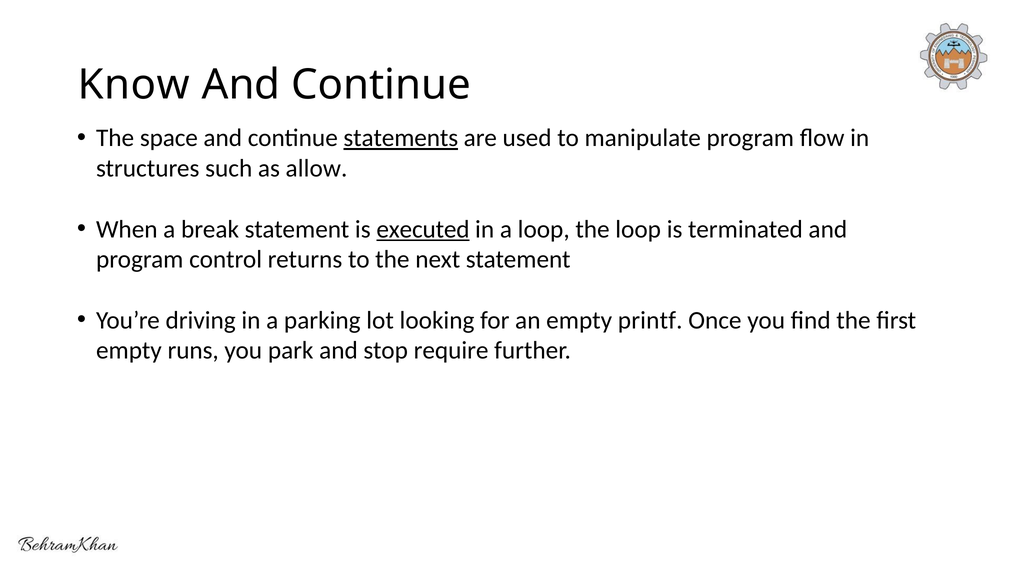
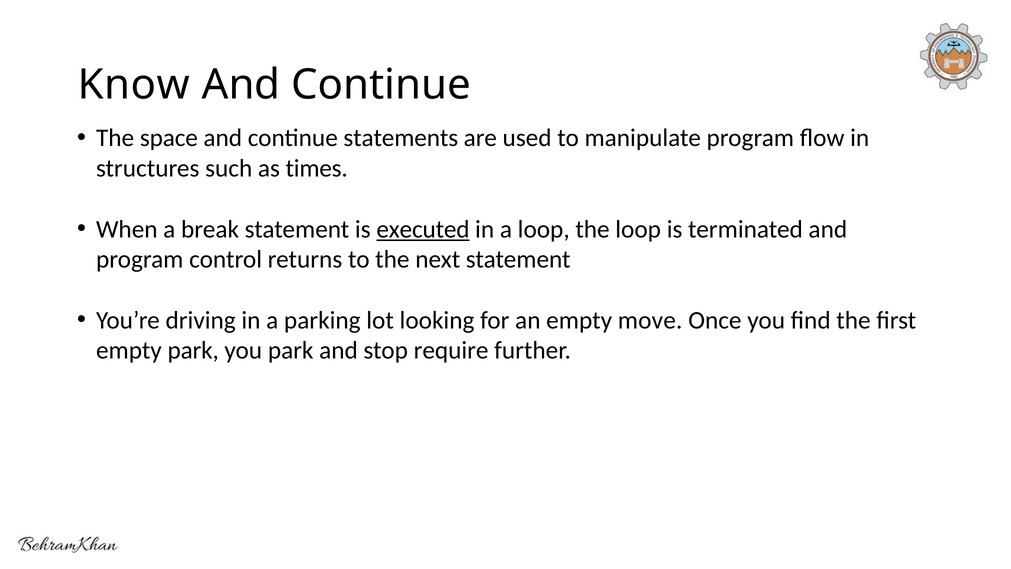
statements underline: present -> none (401, 138)
allow: allow -> times (317, 168)
printf: printf -> move (650, 320)
empty runs: runs -> park (193, 350)
